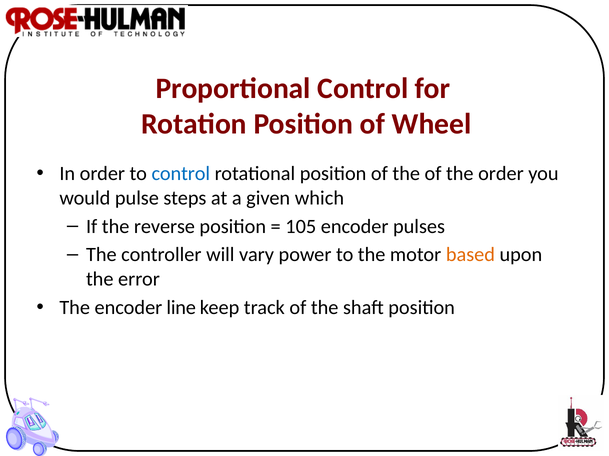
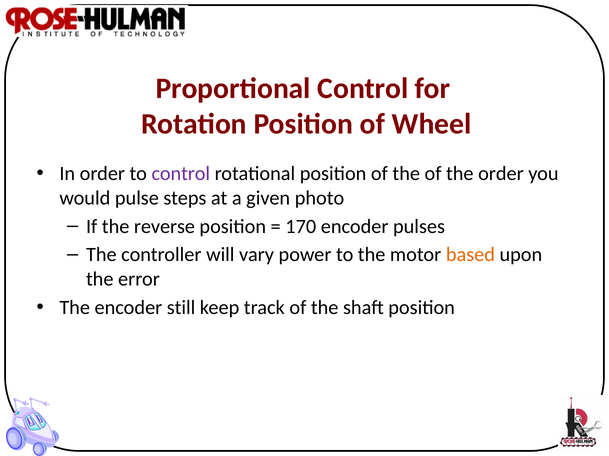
control colour: blue -> purple (181, 174)
which: which -> photo (319, 198)
105: 105 -> 170 (301, 227)
line: line -> still (181, 308)
